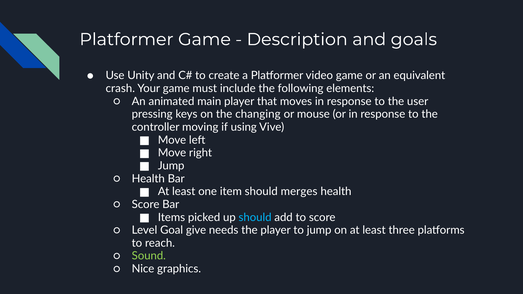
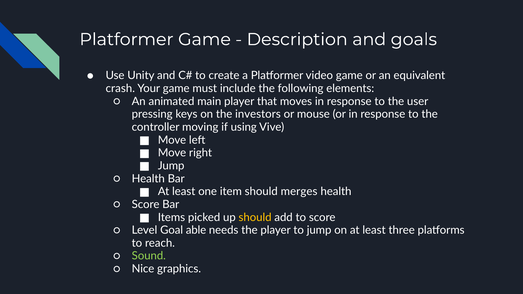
changing: changing -> investors (258, 114)
should colour: light blue -> yellow (255, 217)
give: give -> able (196, 230)
